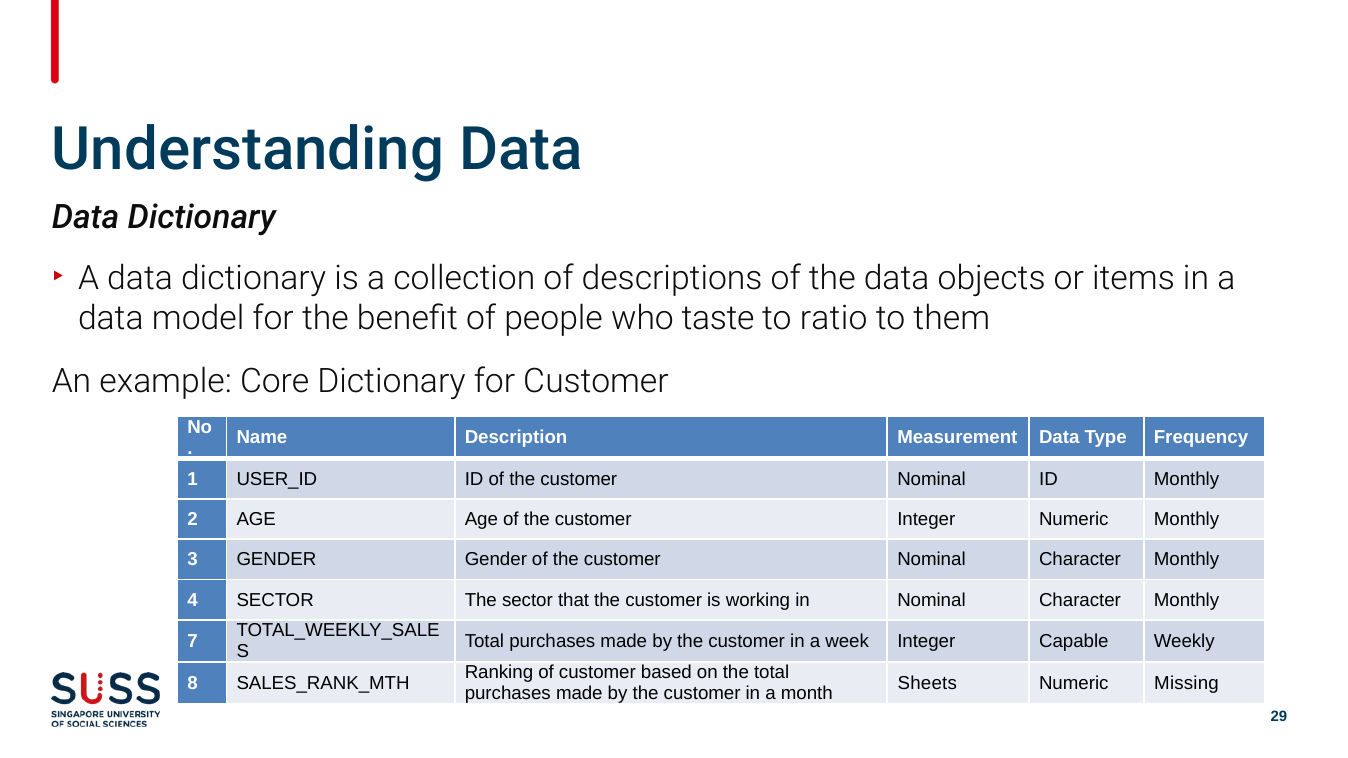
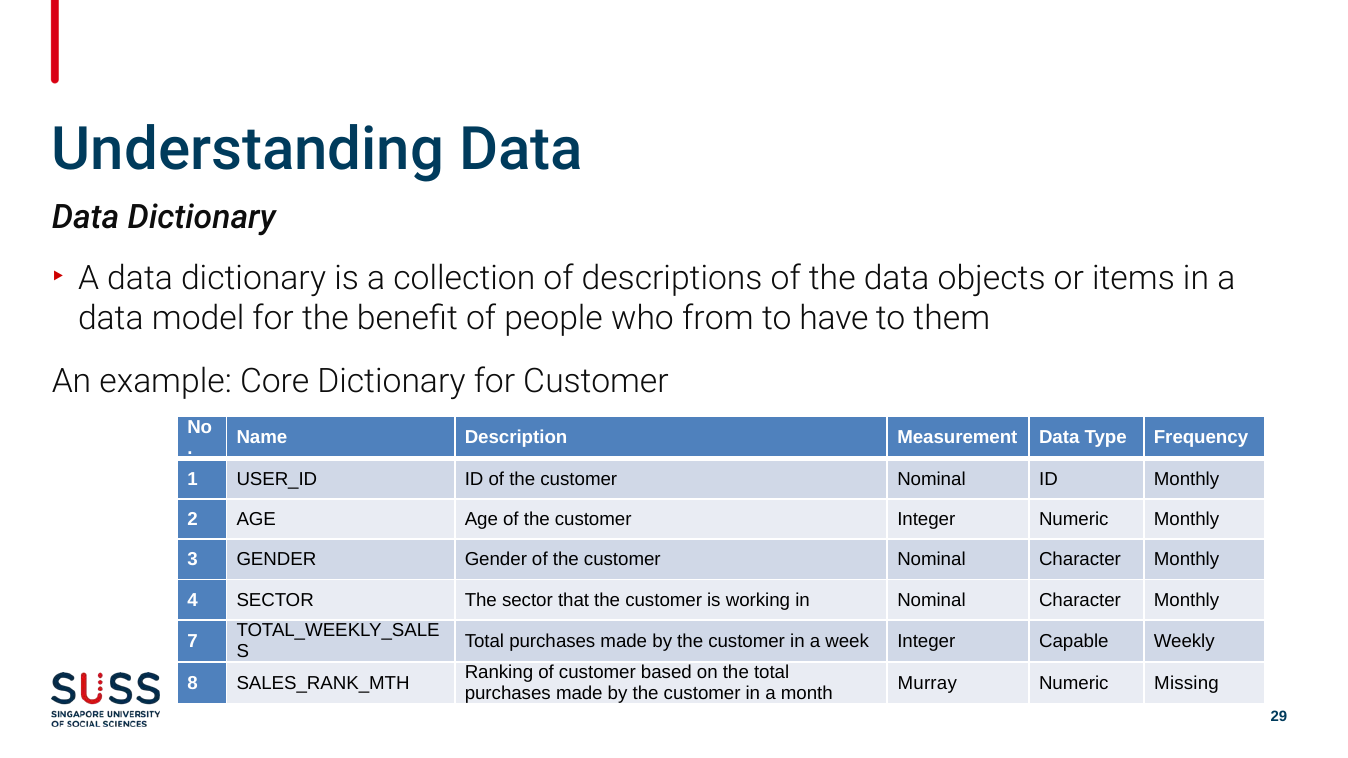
taste: taste -> from (718, 319)
ratio: ratio -> have (834, 319)
Sheets: Sheets -> Murray (927, 683)
